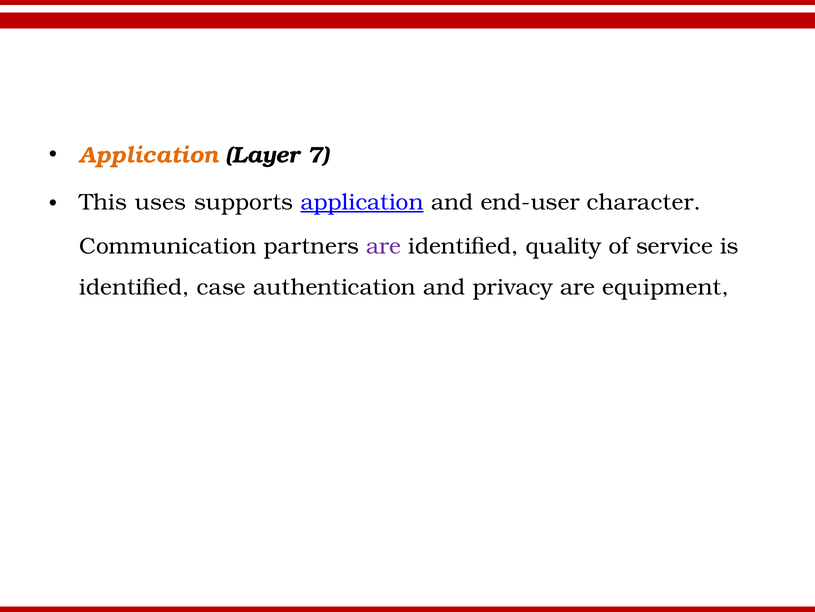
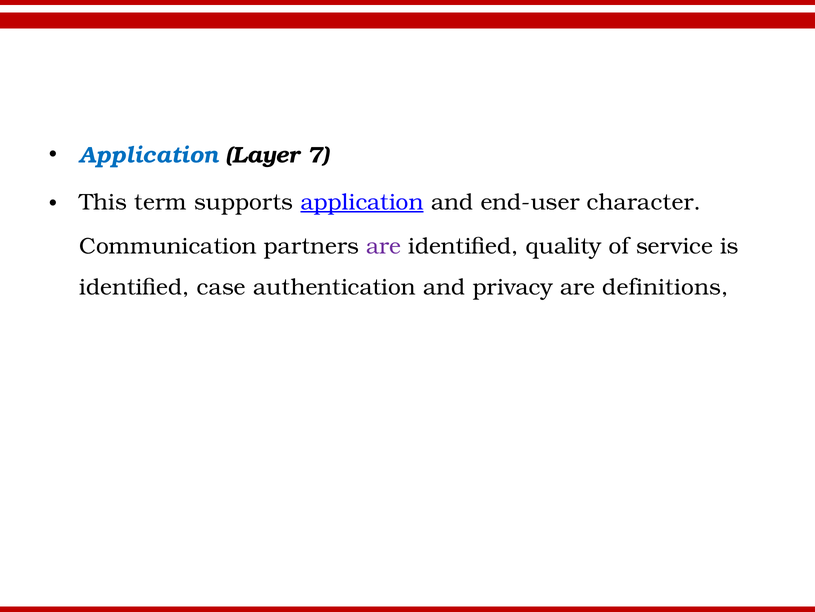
Application colour: orange -> blue (149, 155)
uses: uses -> term (160, 202)
equipment: equipment -> definitions (666, 287)
